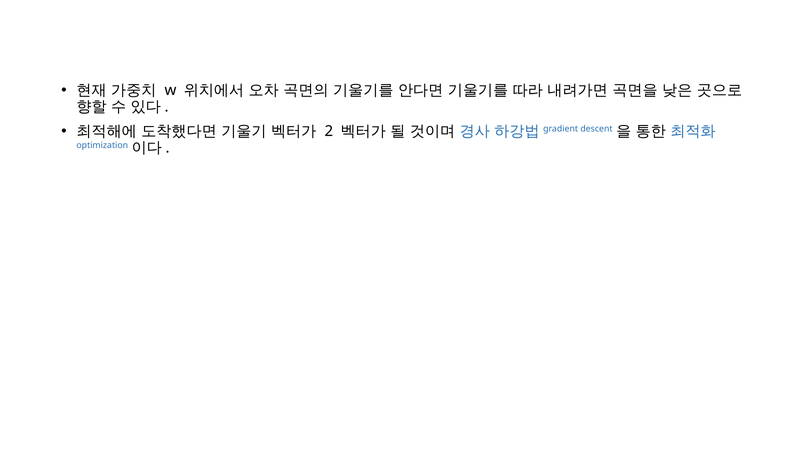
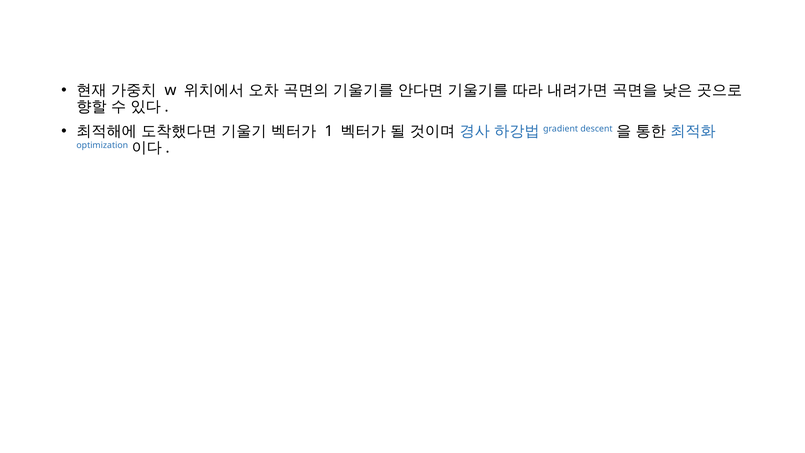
2: 2 -> 1 (329, 131)
